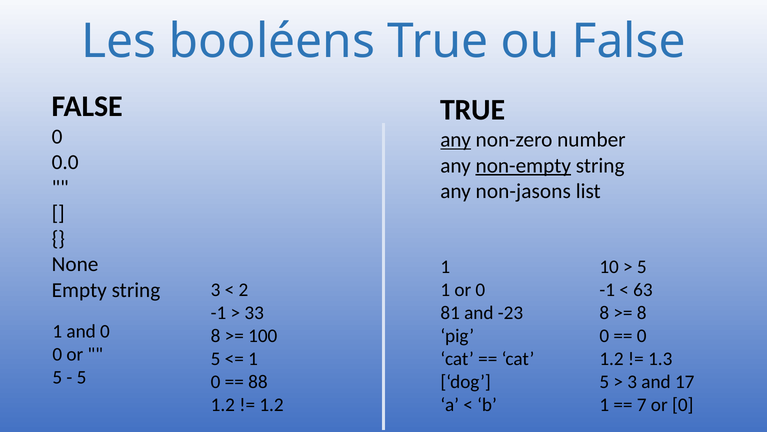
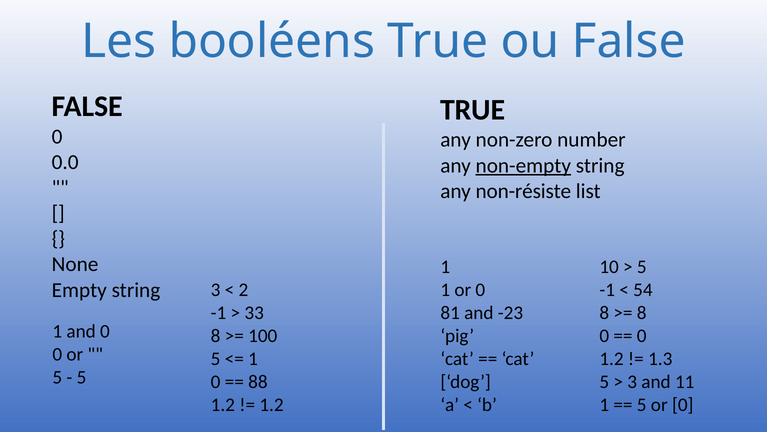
any underline: present -> none (456, 140)
non-jasons: non-jasons -> non-résiste (523, 191)
63: 63 -> 54 (643, 289)
17: 17 -> 11 (685, 381)
7: 7 -> 5 (642, 404)
